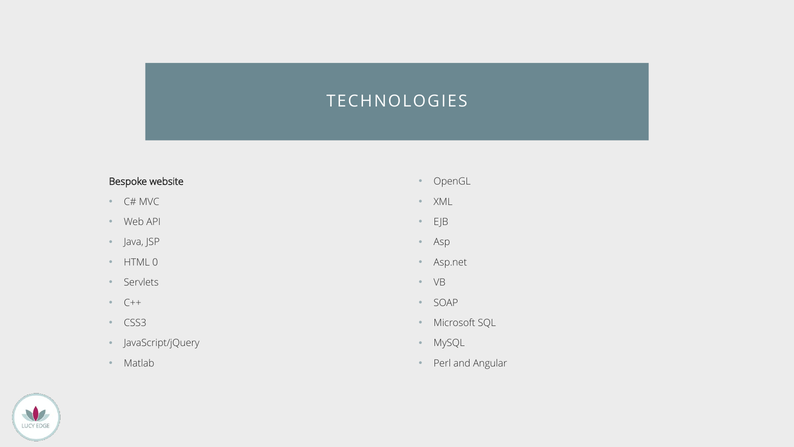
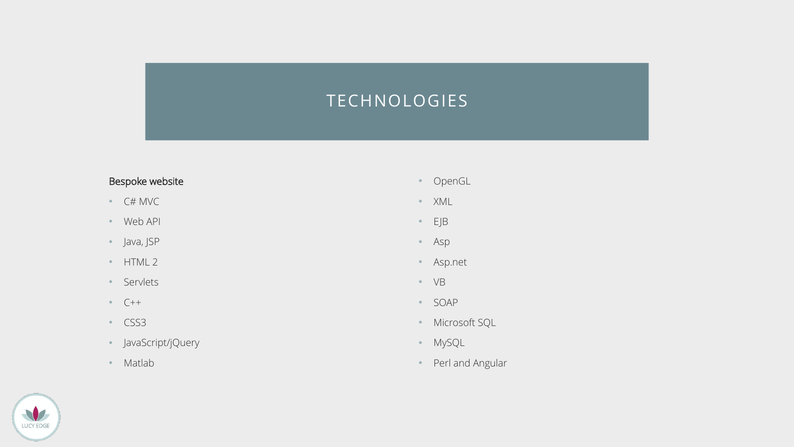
0: 0 -> 2 (155, 262)
